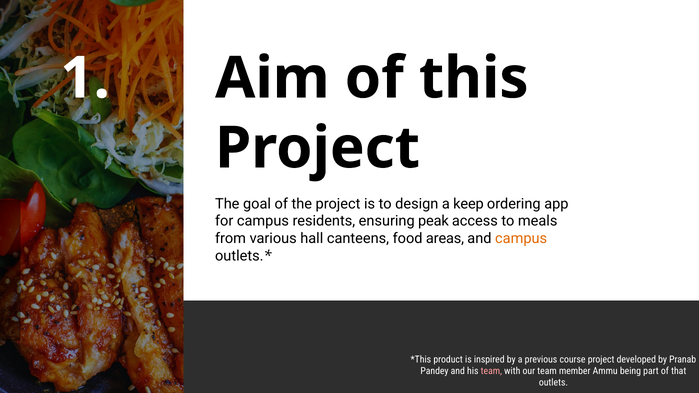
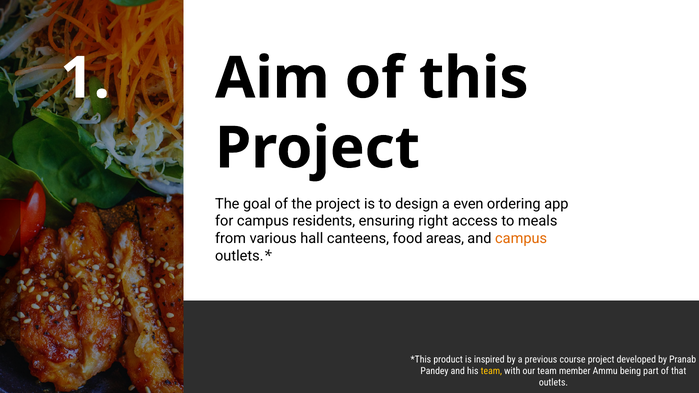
keep: keep -> even (468, 204)
peak: peak -> right (433, 221)
team colour: pink -> yellow (491, 371)
